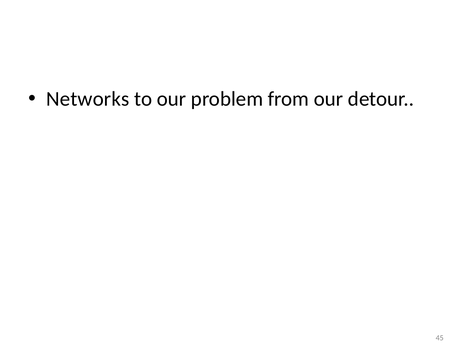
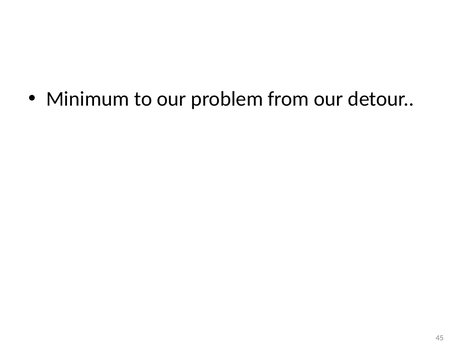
Networks: Networks -> Minimum (88, 99)
